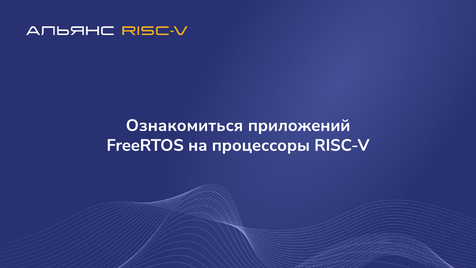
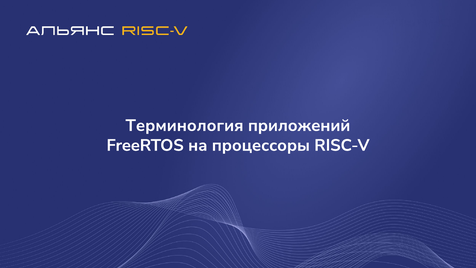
Ознакомиться: Ознакомиться -> Терминология (185, 125)
